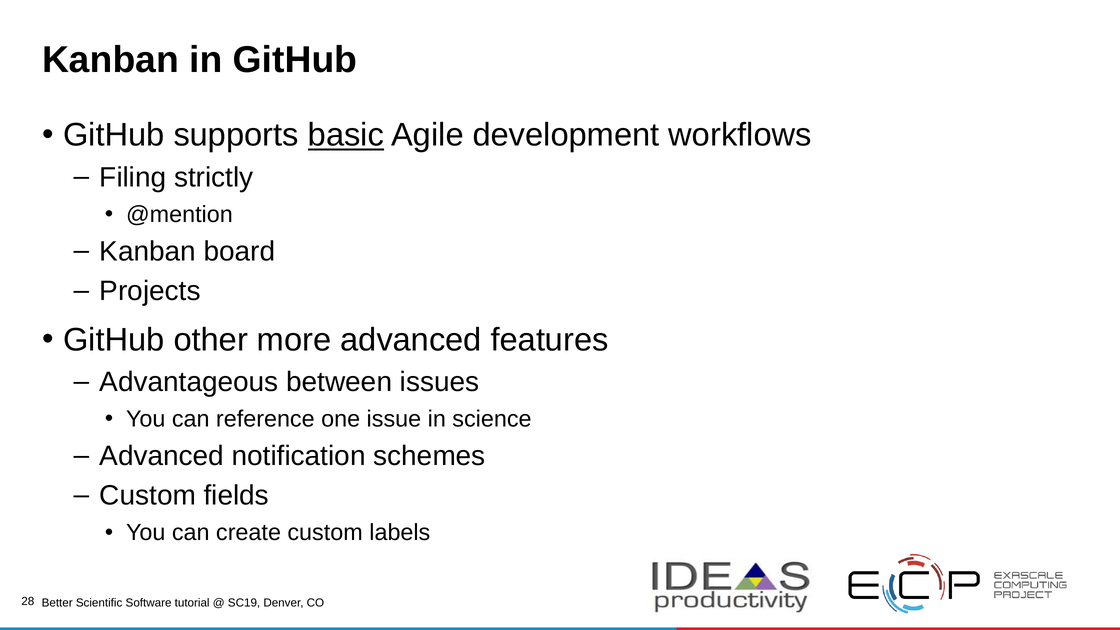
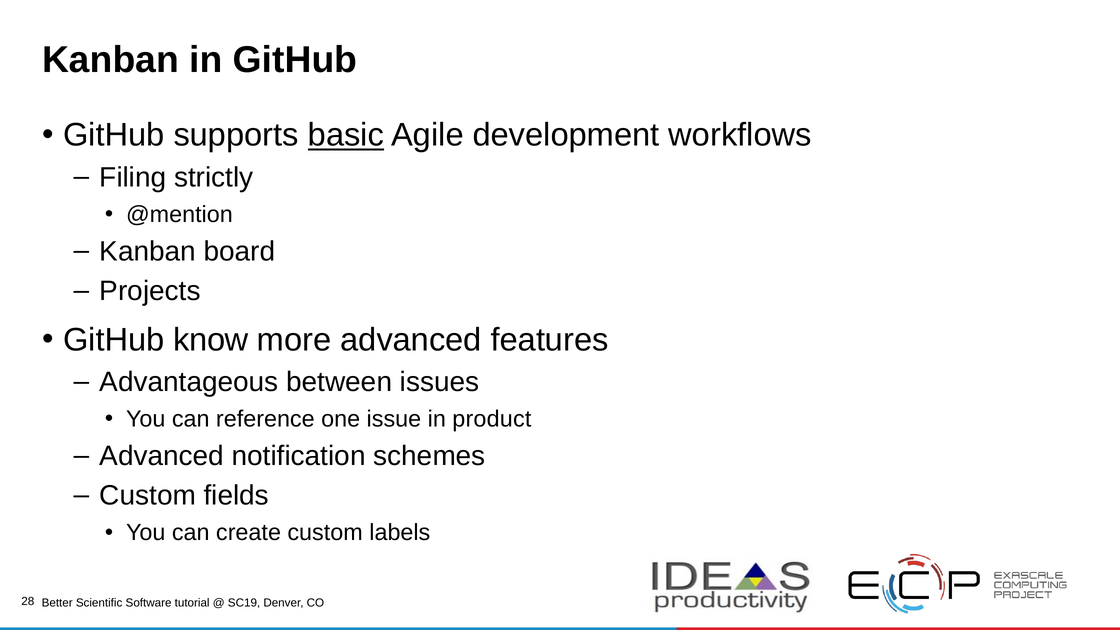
other: other -> know (211, 340)
science: science -> product (492, 419)
